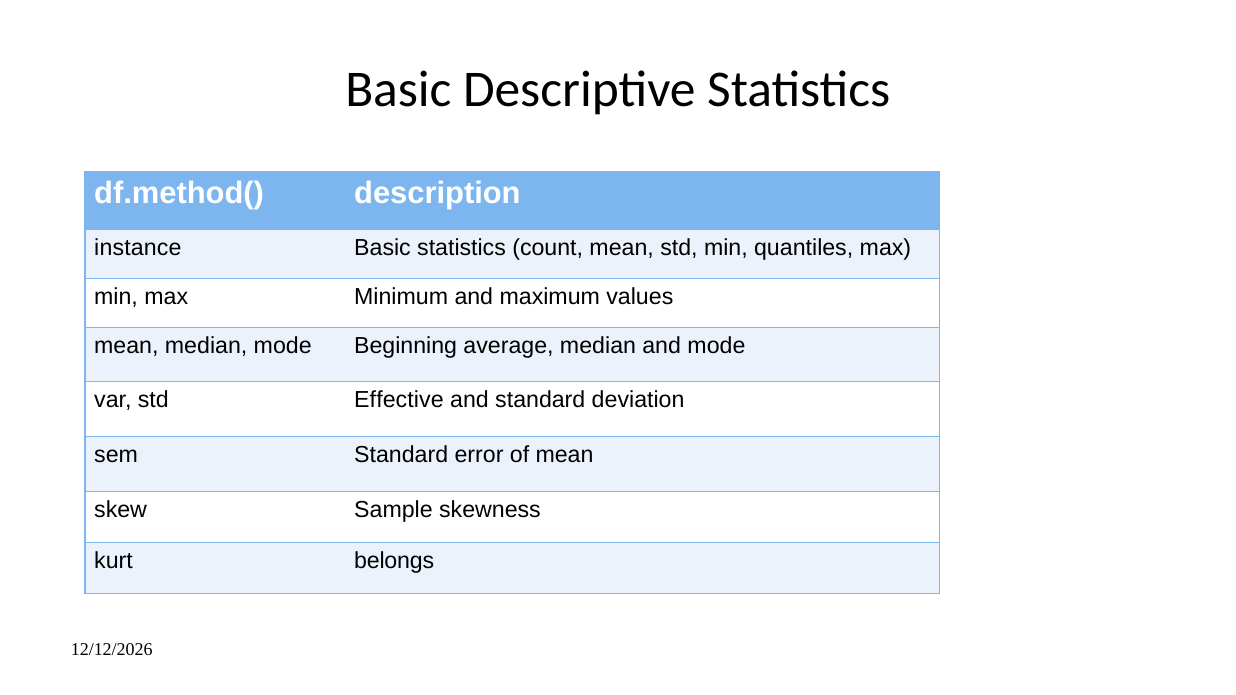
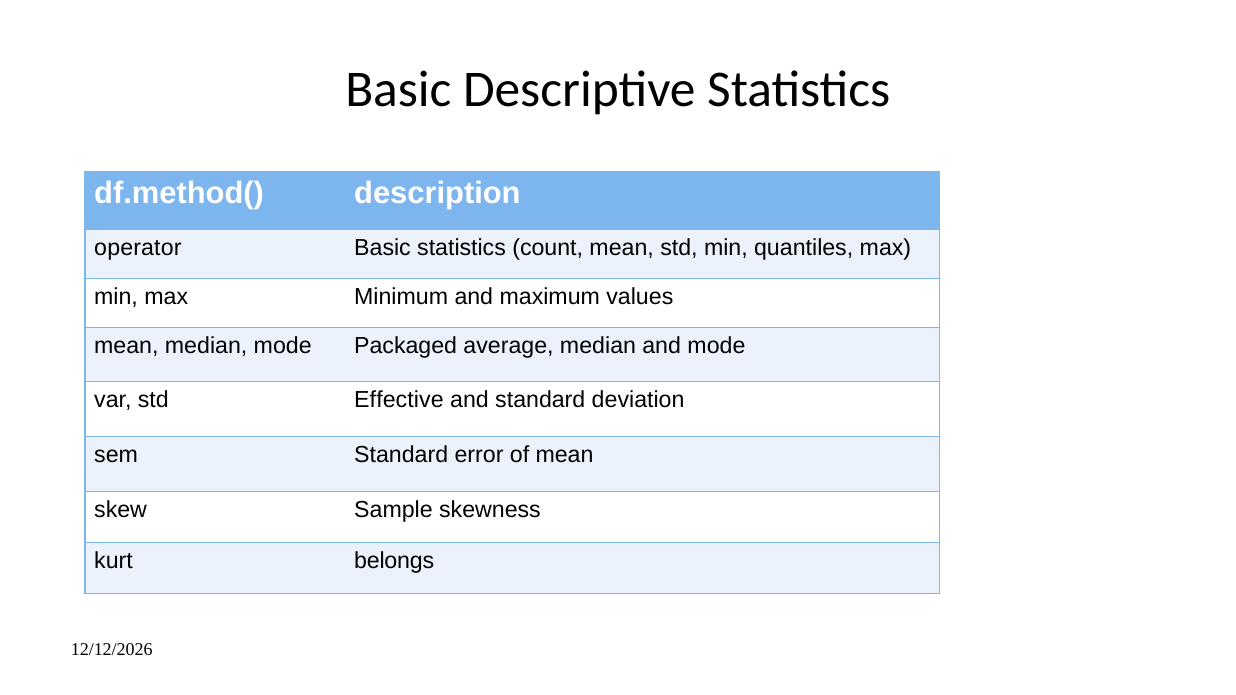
instance: instance -> operator (138, 248)
Beginning: Beginning -> Packaged (406, 346)
